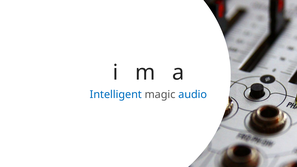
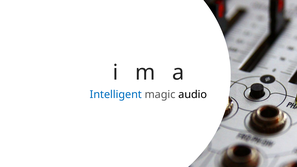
audio colour: blue -> black (193, 95)
